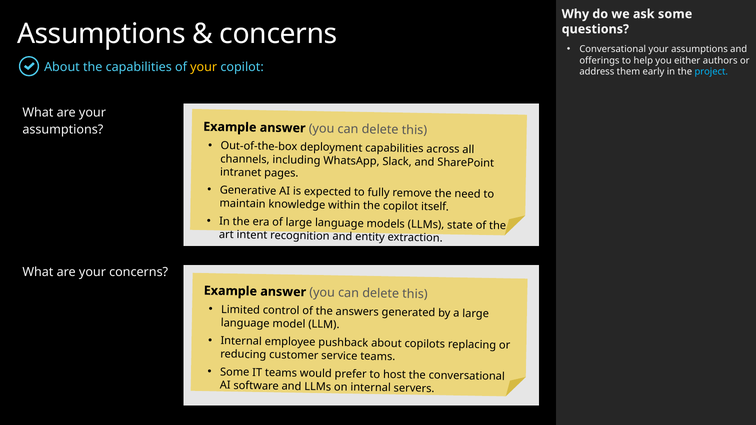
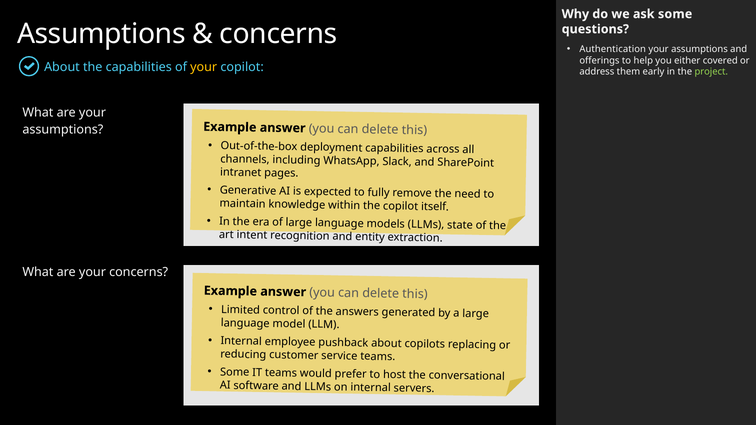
Conversational: Conversational -> Authentication (613, 49)
authors: authors -> covered (720, 61)
project colour: light blue -> light green (711, 72)
